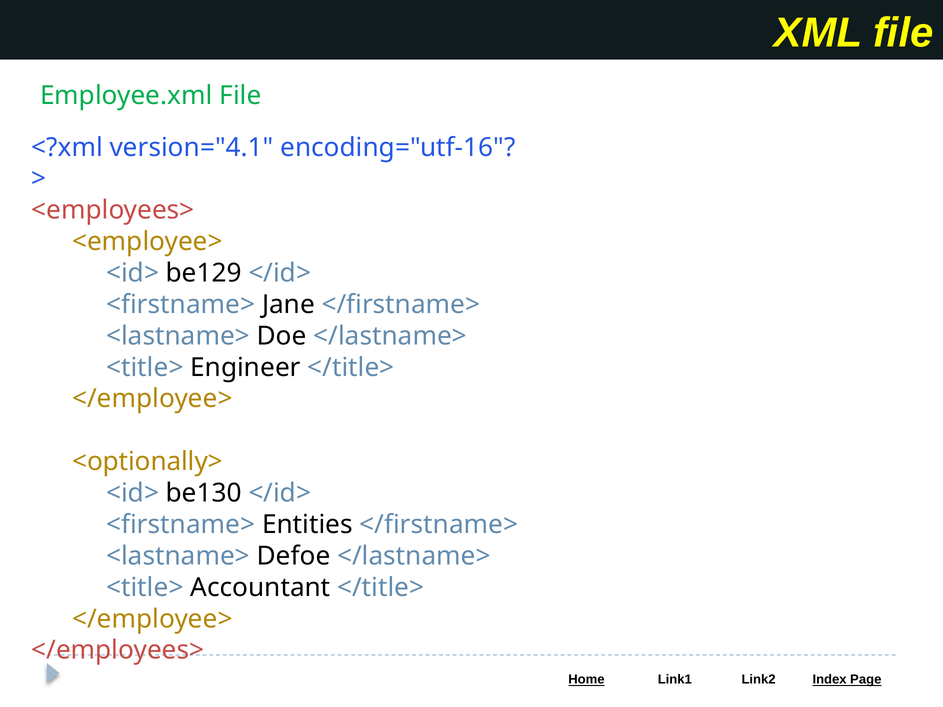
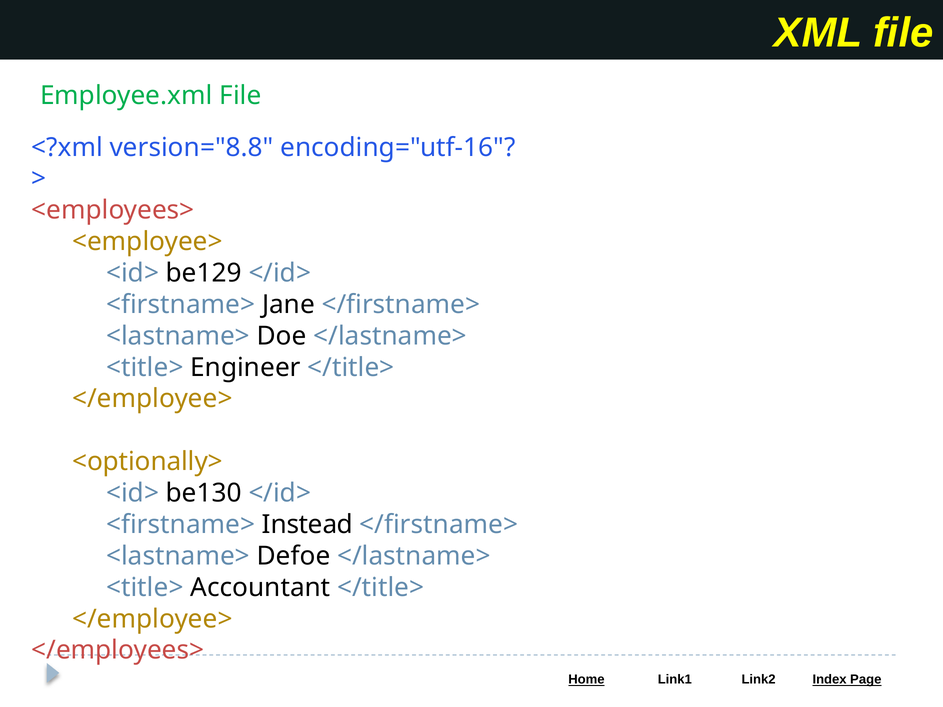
version="4.1: version="4.1 -> version="8.8 (192, 147)
Entities: Entities -> Instead (308, 525)
